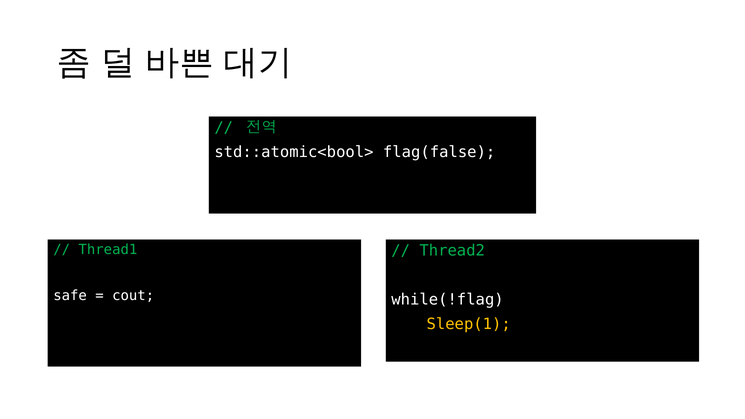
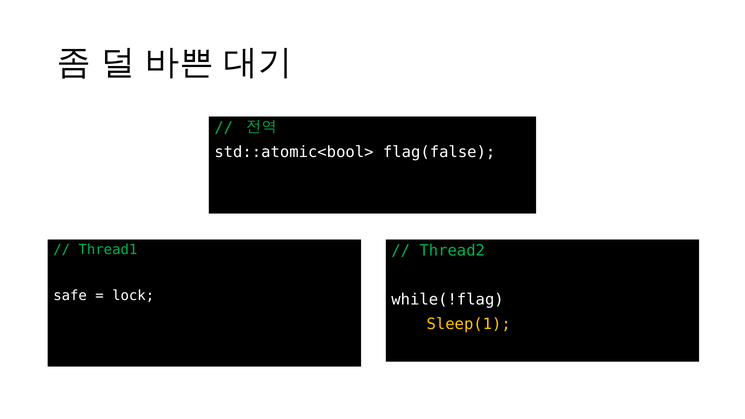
cout: cout -> lock (133, 296)
